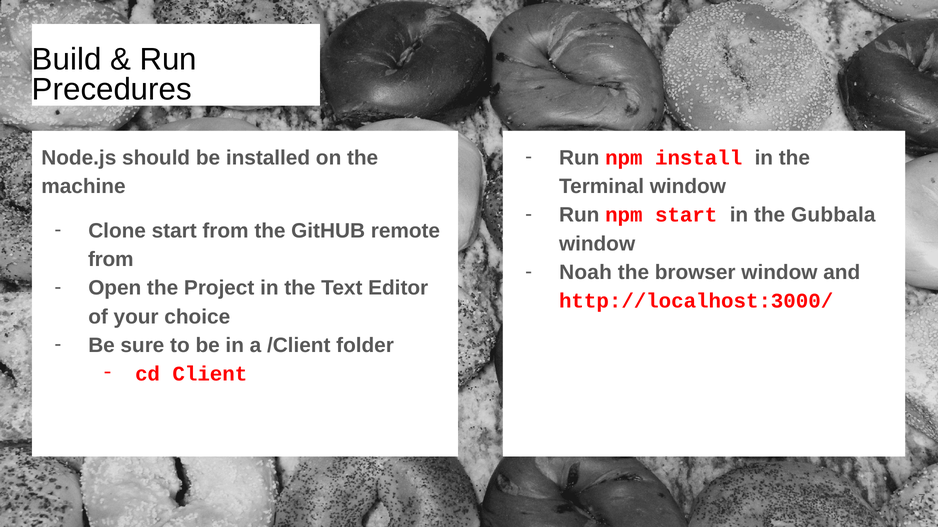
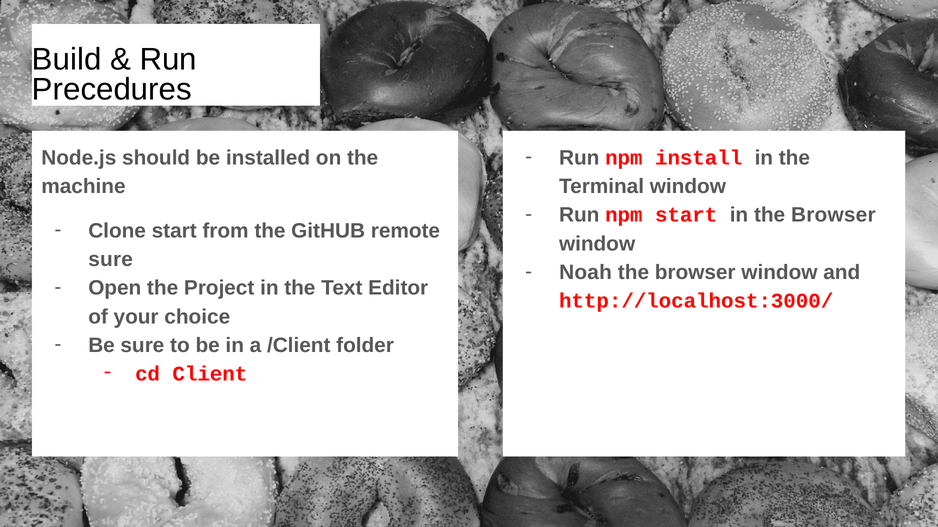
in the Gubbala: Gubbala -> Browser (833, 215)
from: from -> sure (111, 260)
